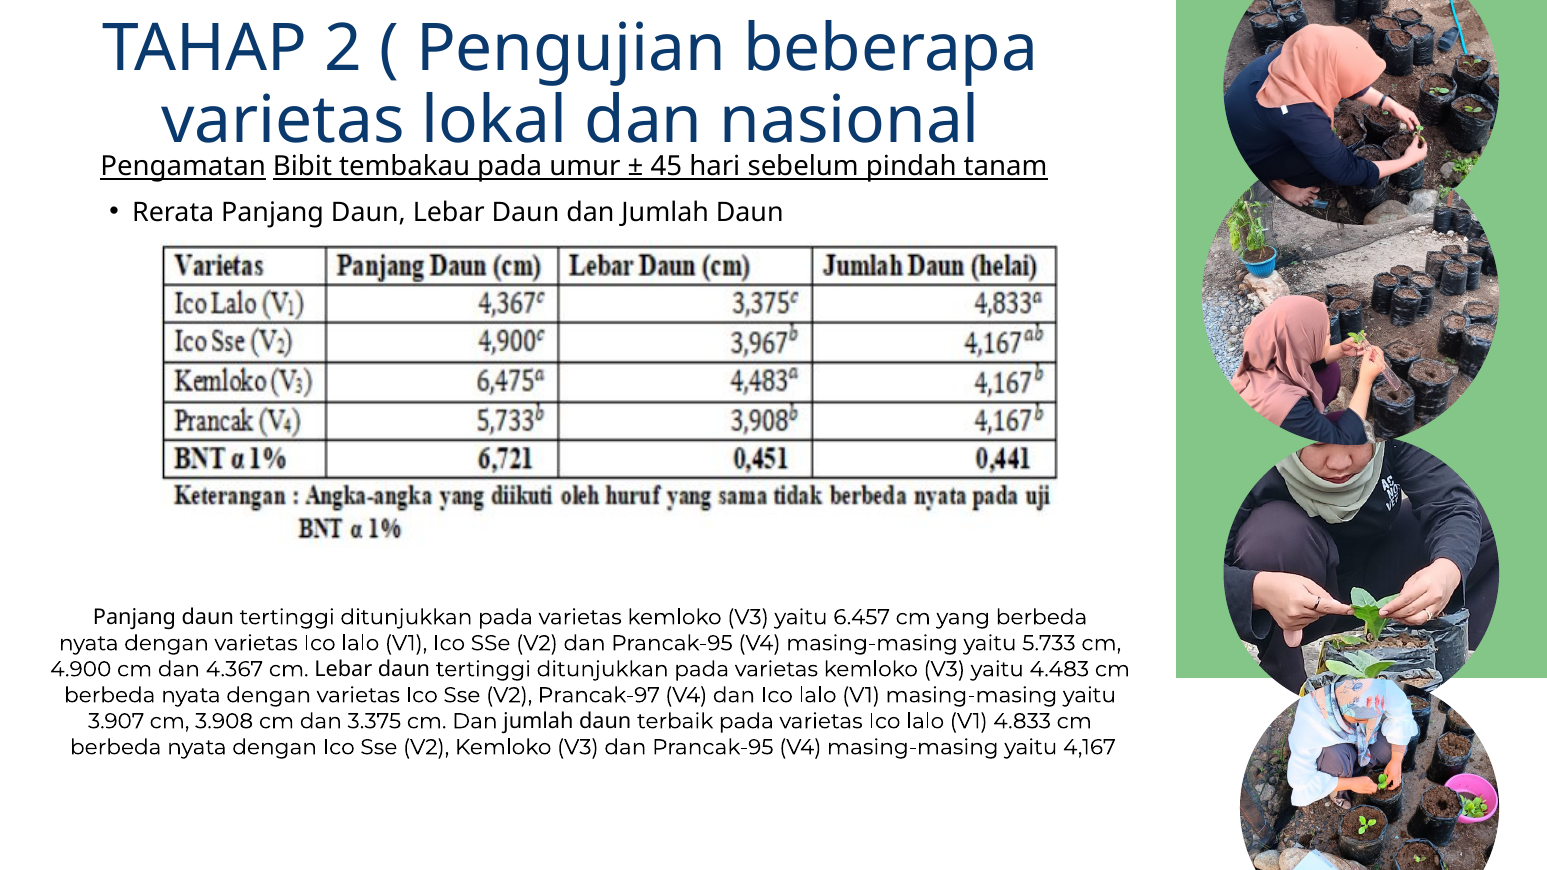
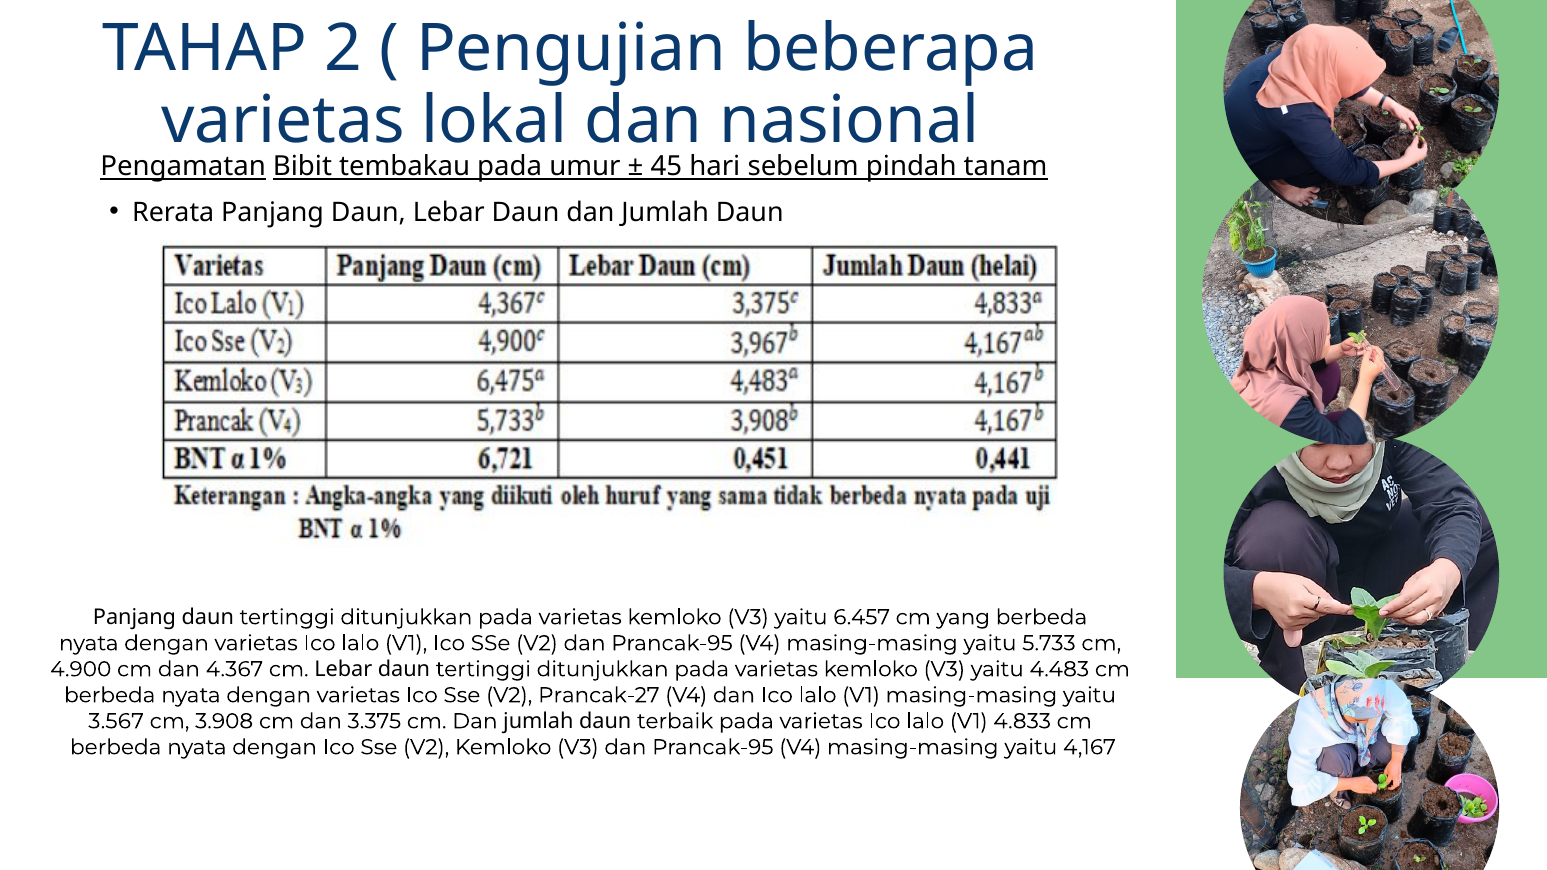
Prancak-97: Prancak-97 -> Prancak-27 (599, 695)
3.907: 3.907 -> 3.567 (116, 721)
